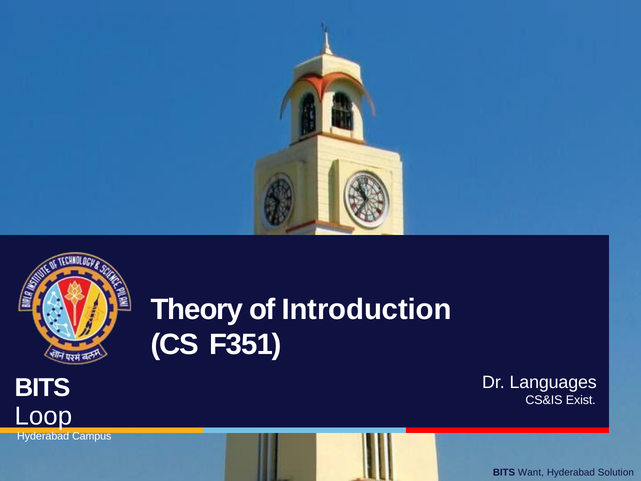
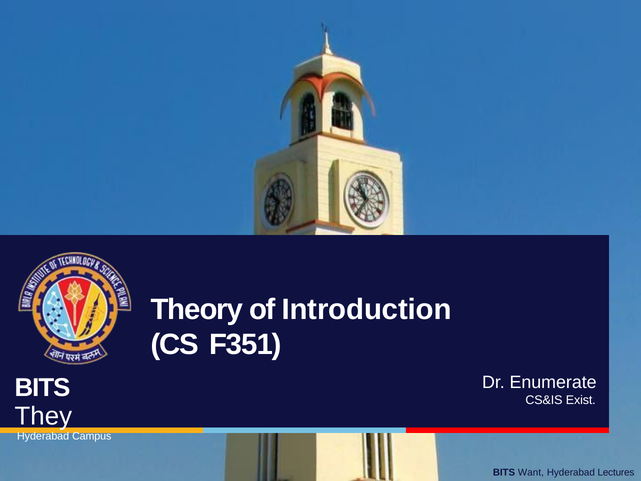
Languages: Languages -> Enumerate (553, 382)
Loop: Loop -> They (43, 416)
Solution: Solution -> Lectures (616, 472)
